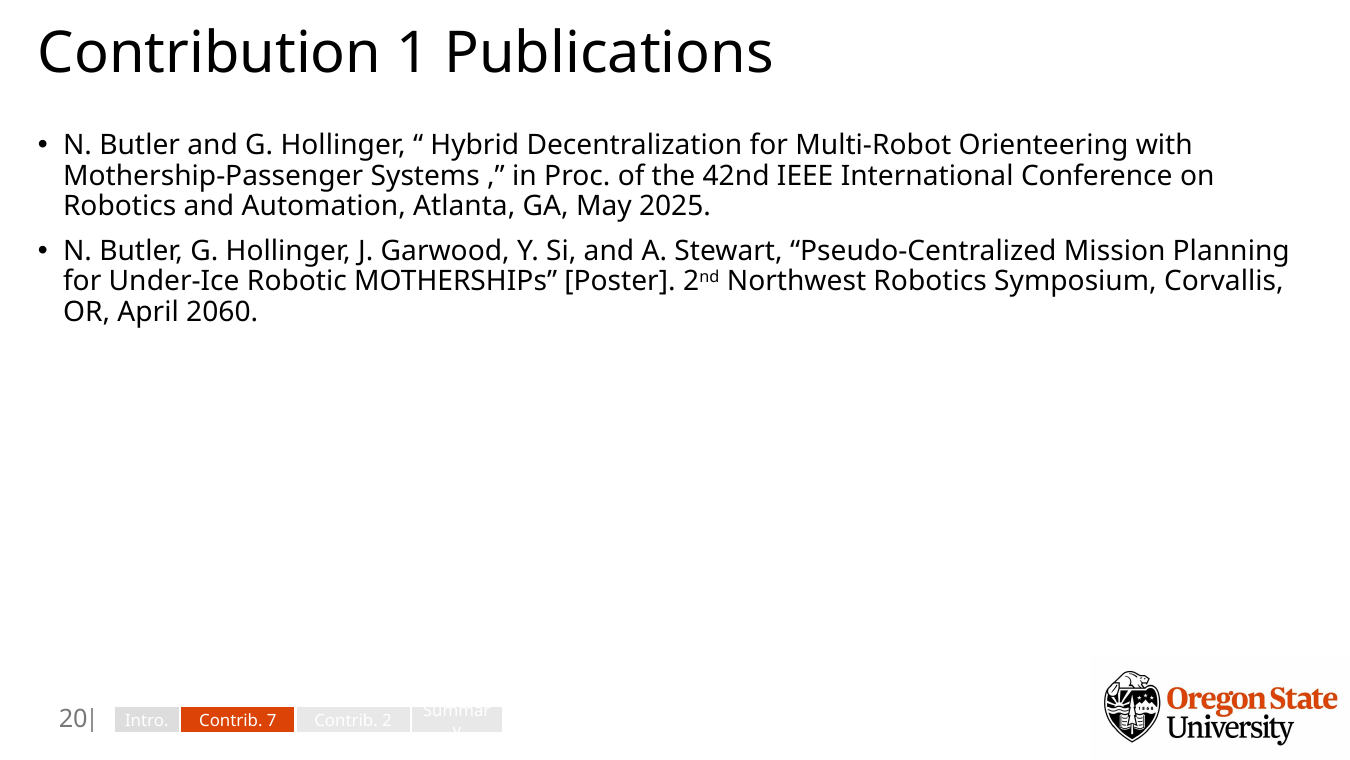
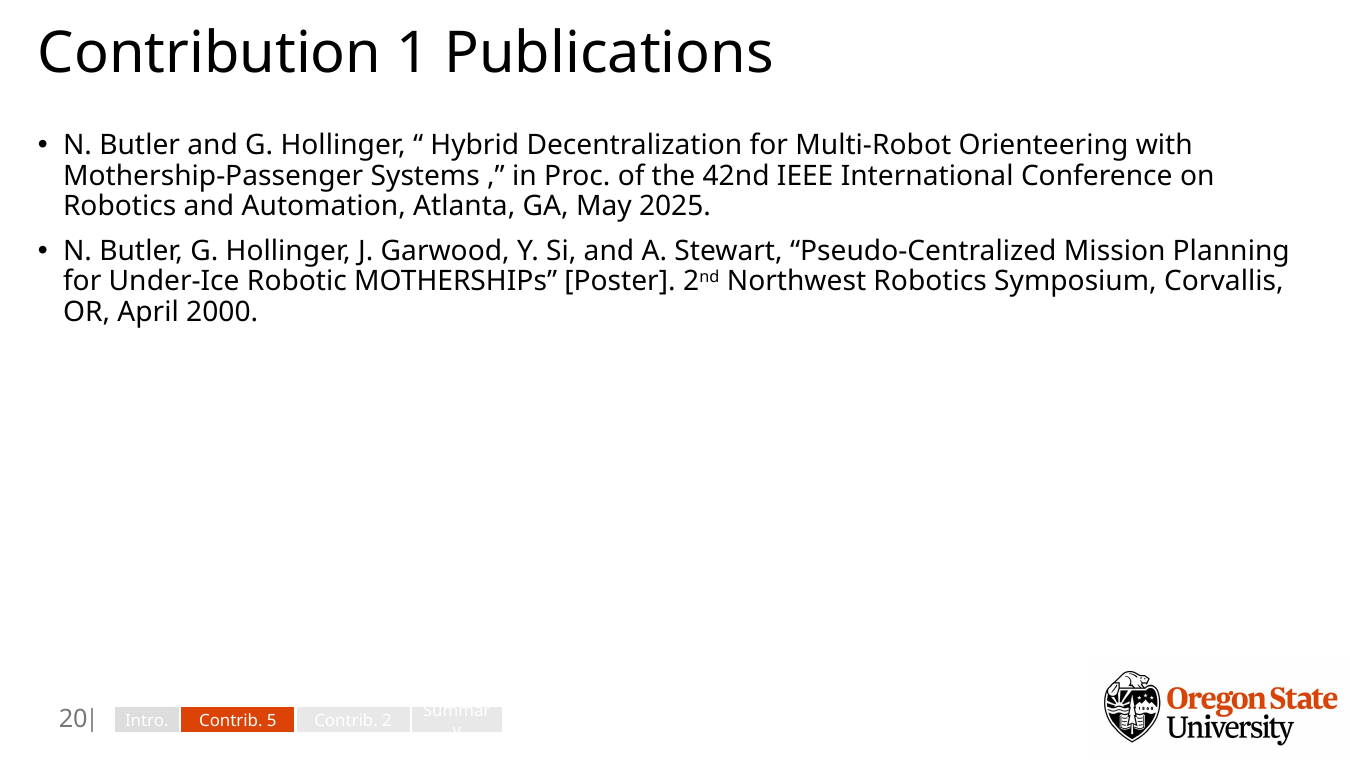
2060: 2060 -> 2000 (222, 312)
7: 7 -> 5 (272, 720)
